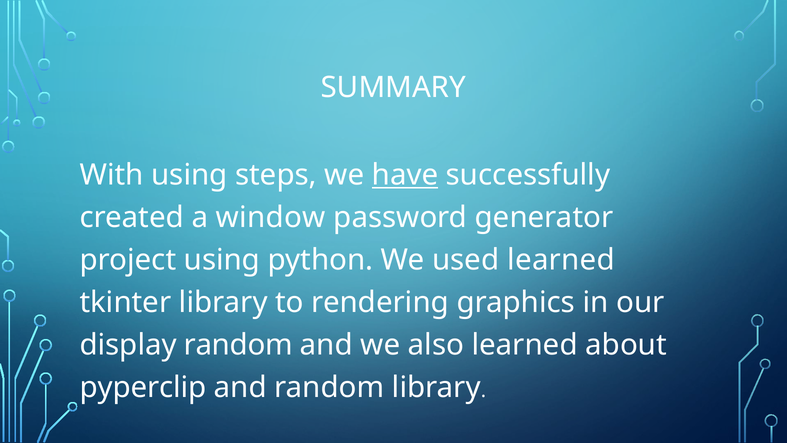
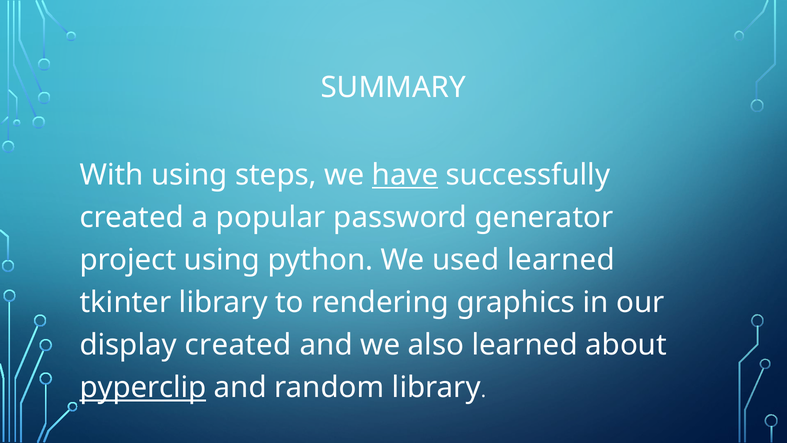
window: window -> popular (271, 217)
display random: random -> created (238, 345)
pyperclip underline: none -> present (143, 387)
